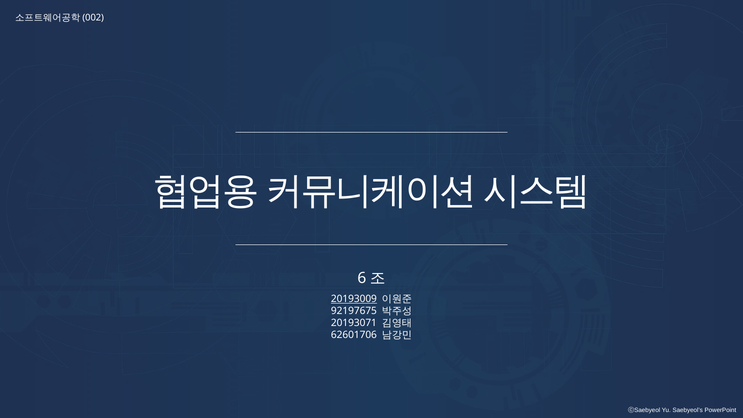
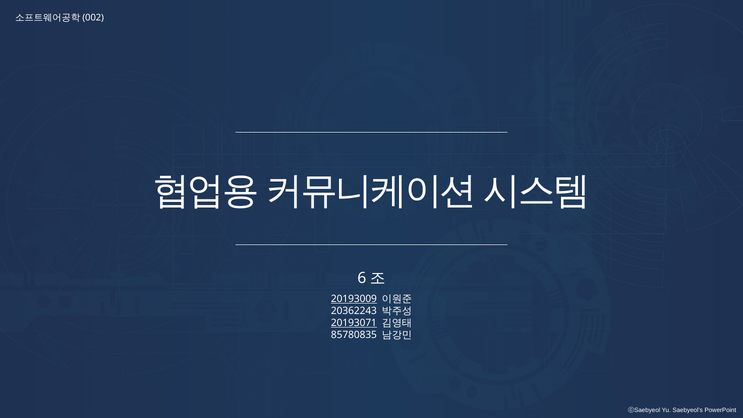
92197675: 92197675 -> 20362243 (354, 311)
20193071 underline: none -> present (354, 323)
62601706: 62601706 -> 85780835 (354, 335)
